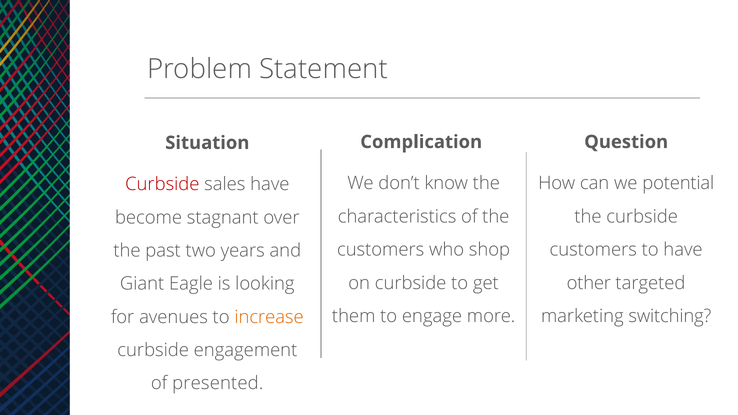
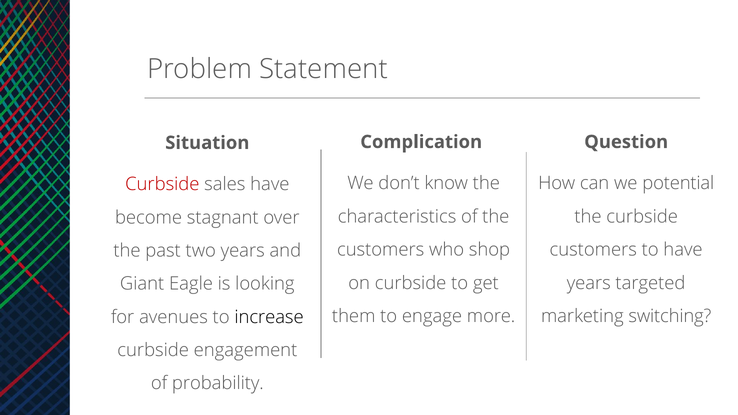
other: other -> years (589, 283)
increase colour: orange -> black (269, 317)
presented: presented -> probability (218, 384)
